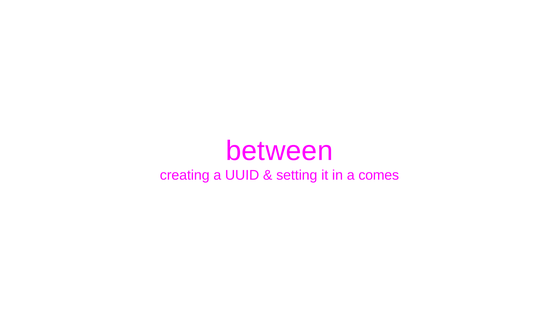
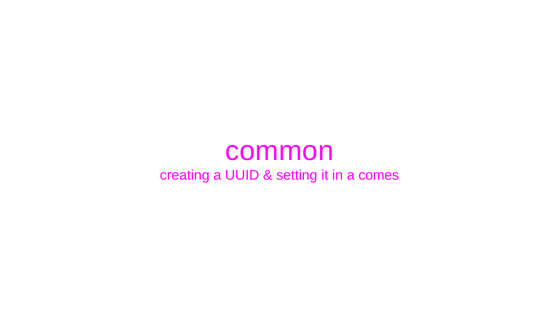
between: between -> common (279, 151)
